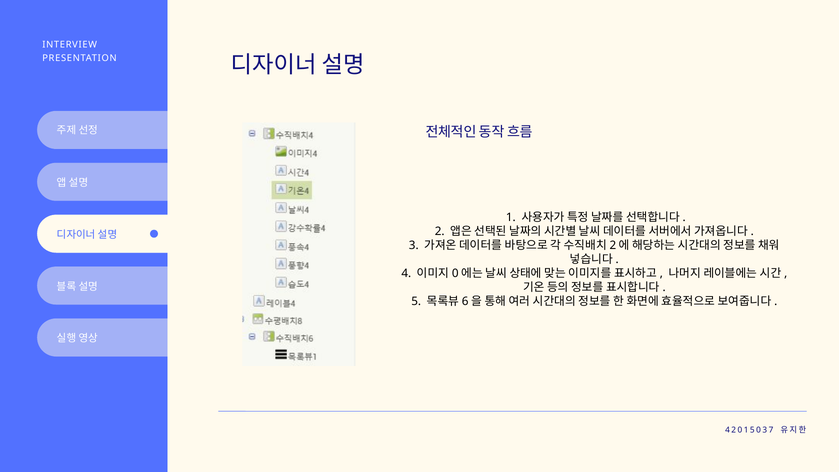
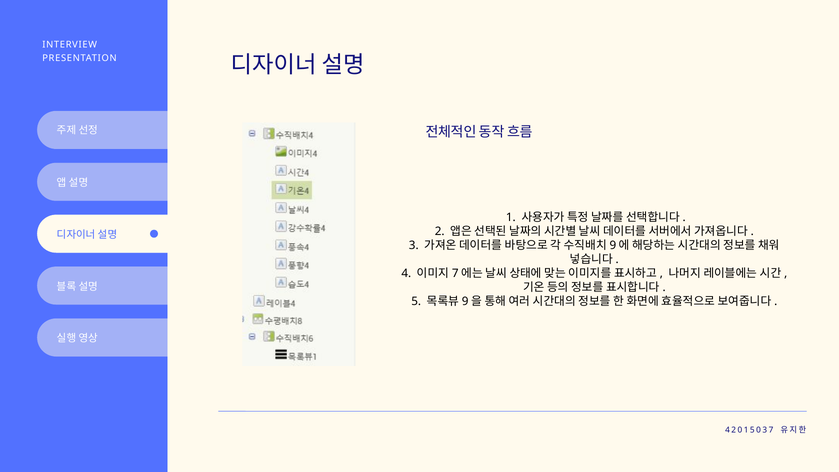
2: 2 -> 9 (613, 245)
0: 0 -> 7 (455, 273)
6: 6 -> 9 (465, 301)
